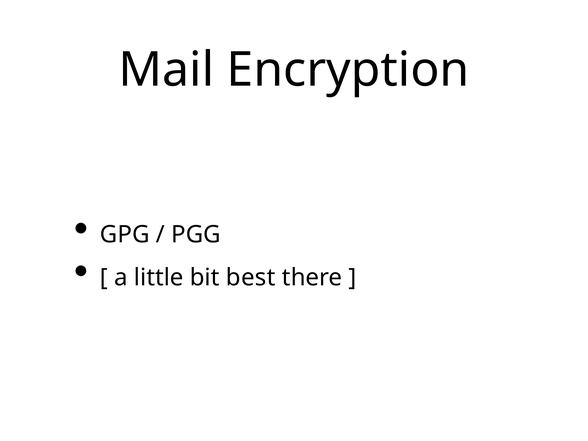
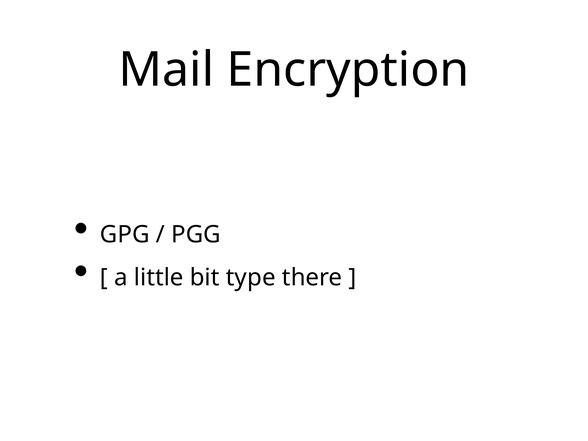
best: best -> type (251, 277)
